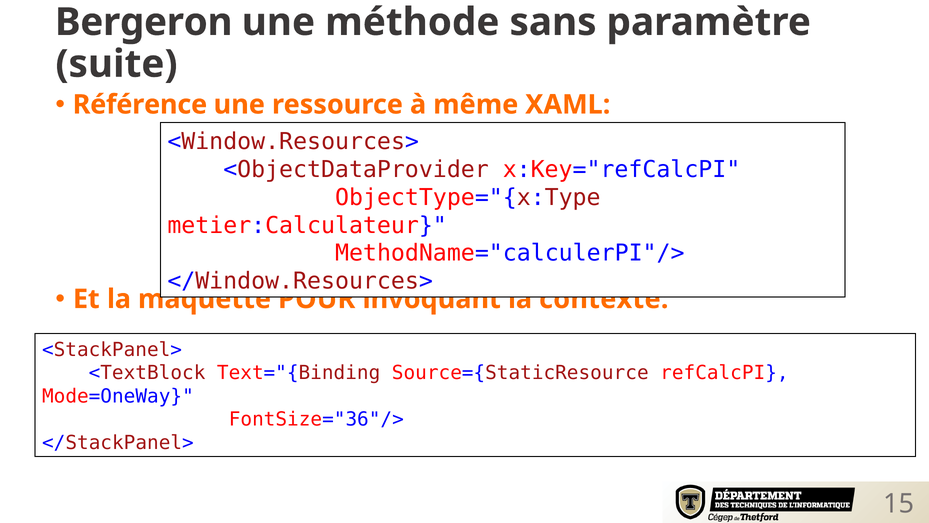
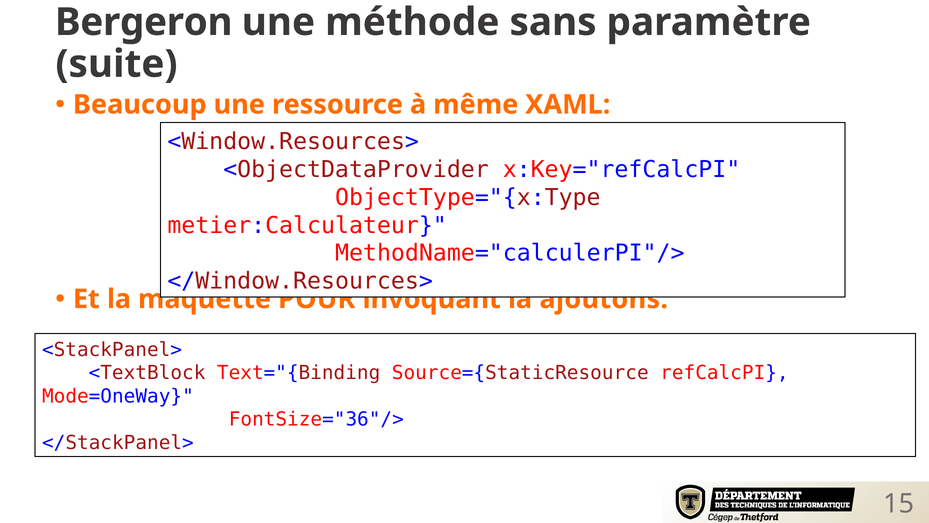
Référence: Référence -> Beaucoup (140, 105)
contexte: contexte -> ajoutons (604, 299)
